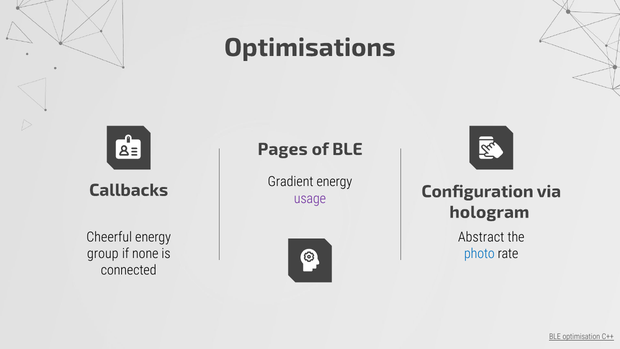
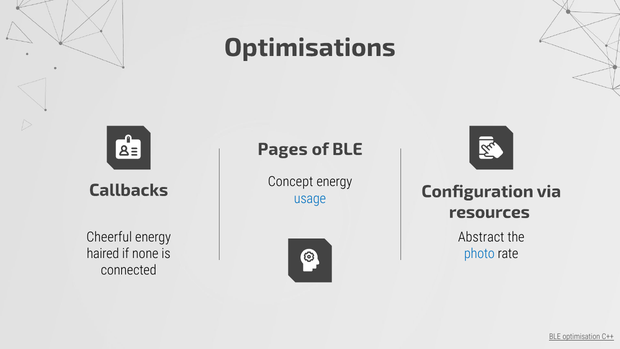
Gradient: Gradient -> Concept (291, 182)
usage colour: purple -> blue (310, 198)
hologram: hologram -> resources (489, 212)
group: group -> haired (103, 253)
